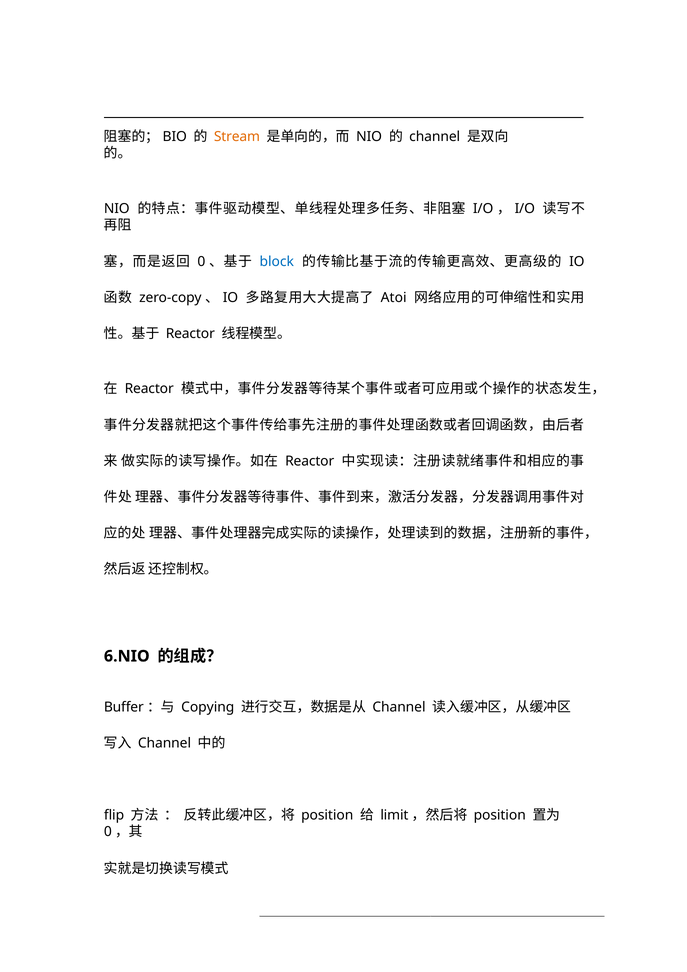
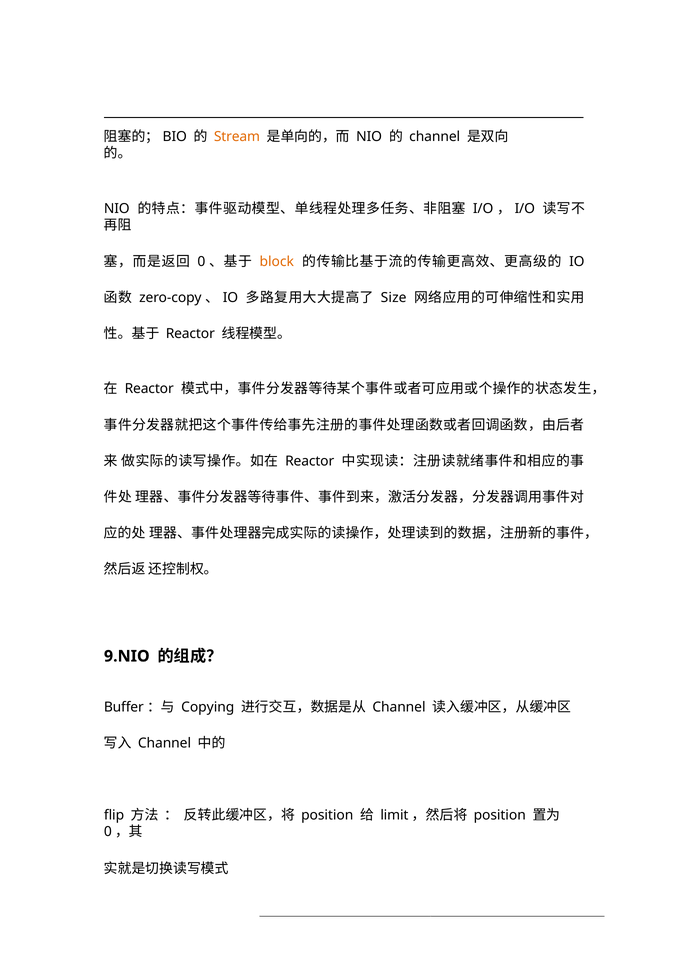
block colour: blue -> orange (277, 262)
Atoi: Atoi -> Size (394, 298)
6.NIO: 6.NIO -> 9.NIO (127, 656)
